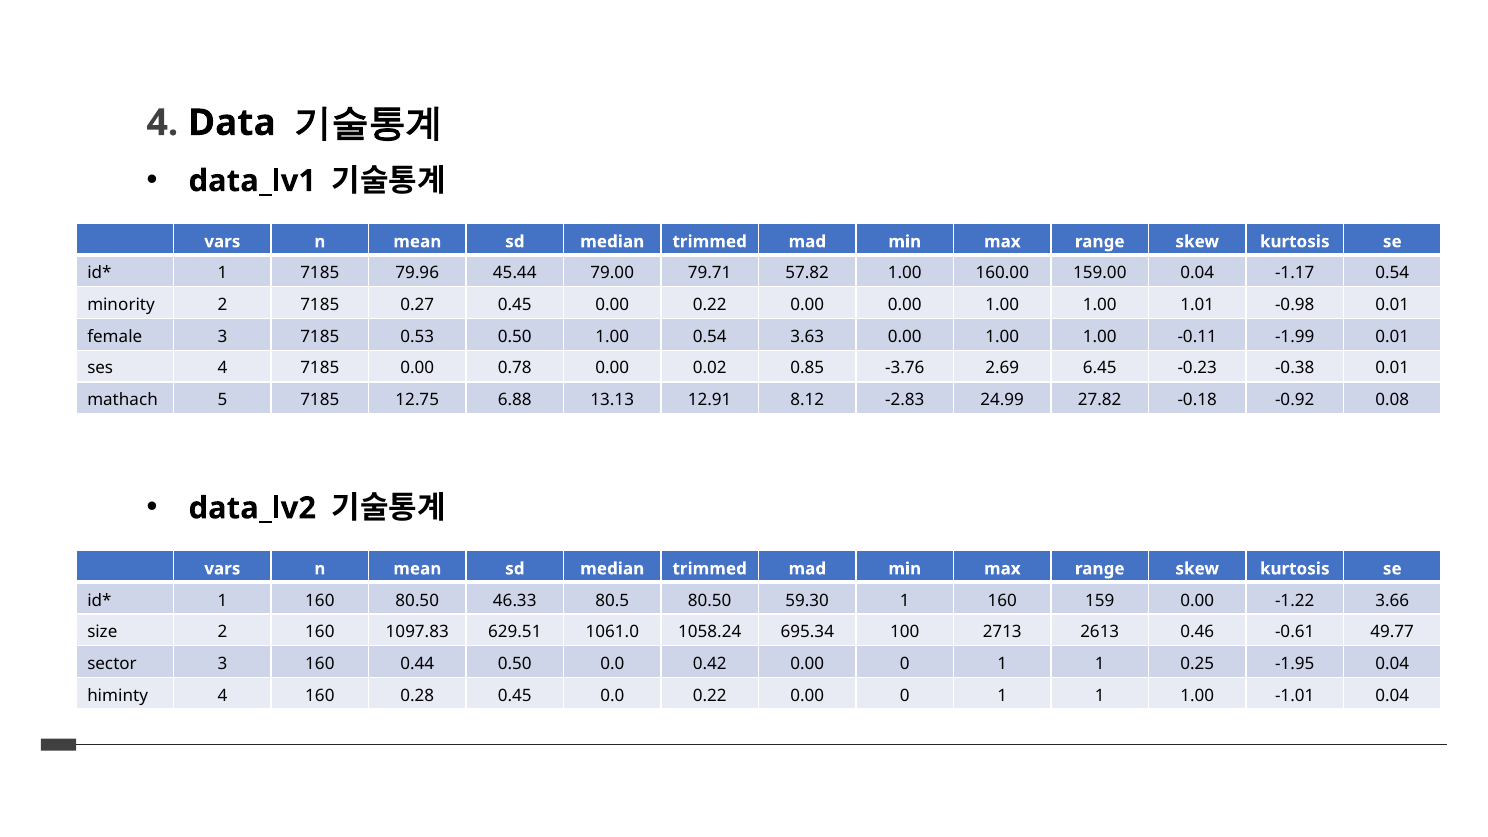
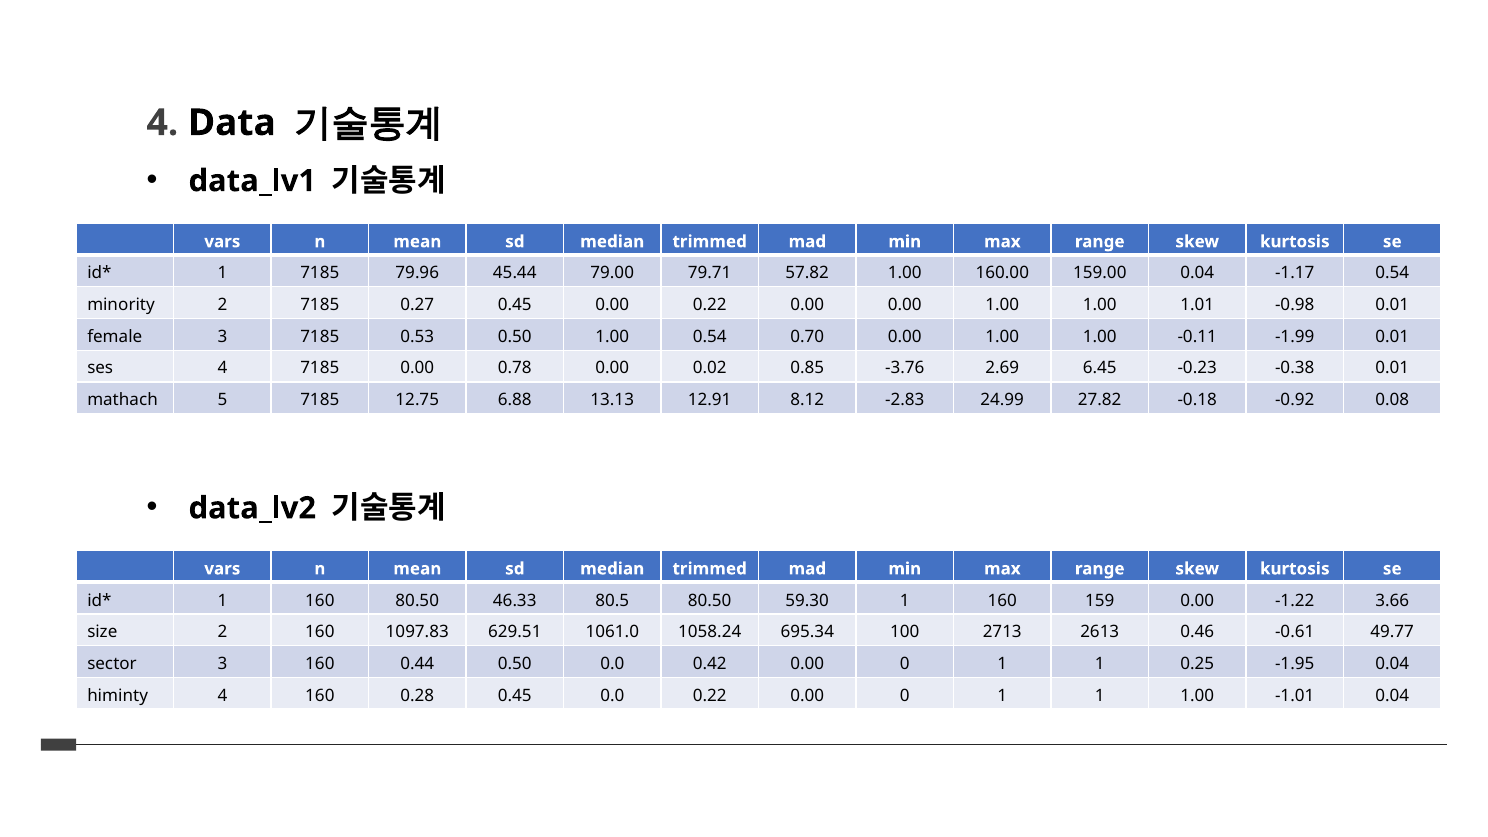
3.63: 3.63 -> 0.70 (807, 337)
